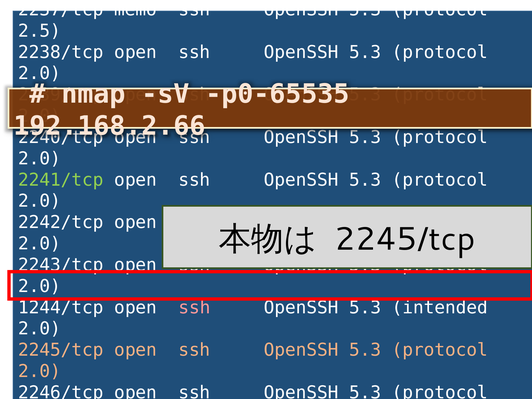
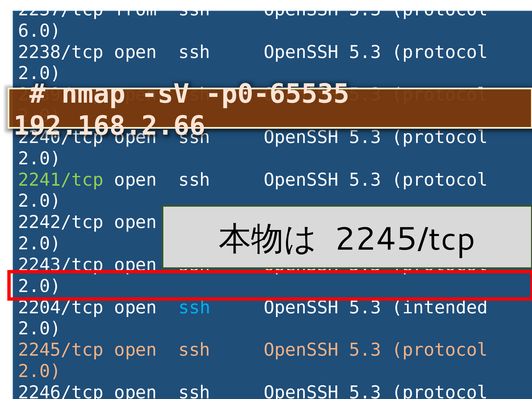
memo: memo -> from (136, 10)
2.5: 2.5 -> 6.0 (40, 31)
1244/tcp: 1244/tcp -> 2204/tcp (61, 308)
ssh colour: pink -> light blue (194, 308)
